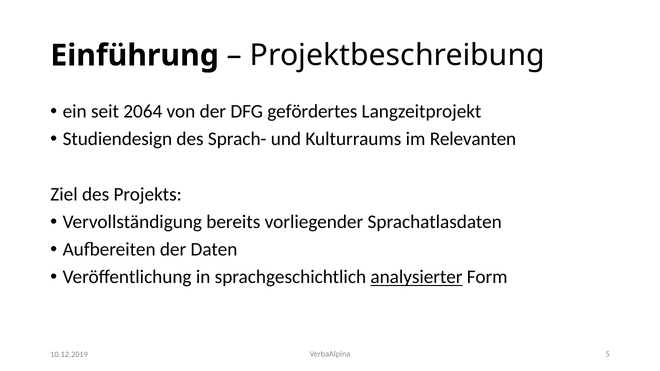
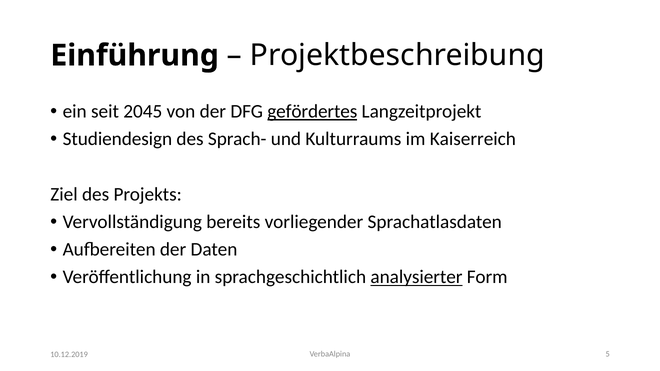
2064: 2064 -> 2045 (143, 112)
gefördertes underline: none -> present (312, 112)
Relevanten: Relevanten -> Kaiserreich (473, 139)
